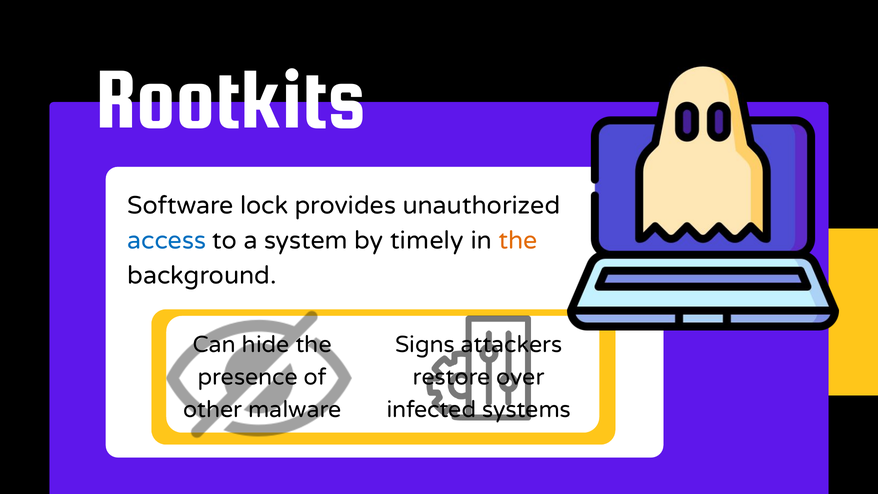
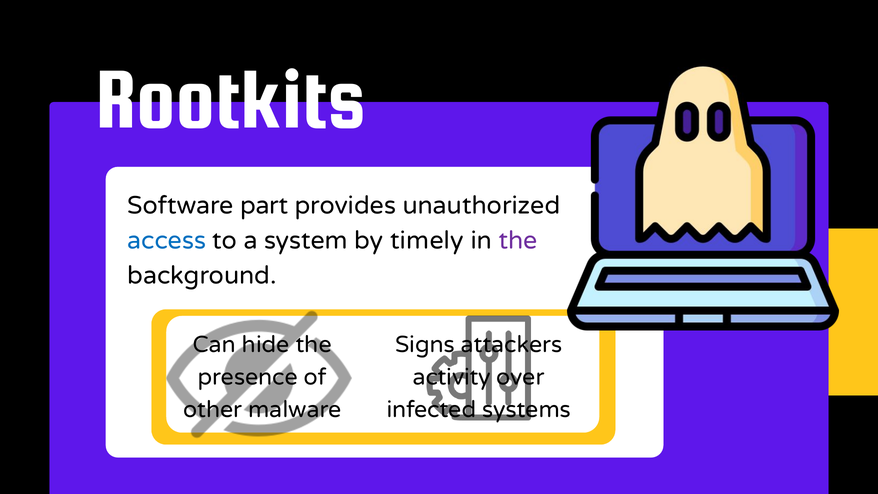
lock: lock -> part (264, 206)
the colour: orange -> purple (518, 241)
restore: restore -> activity (452, 377)
